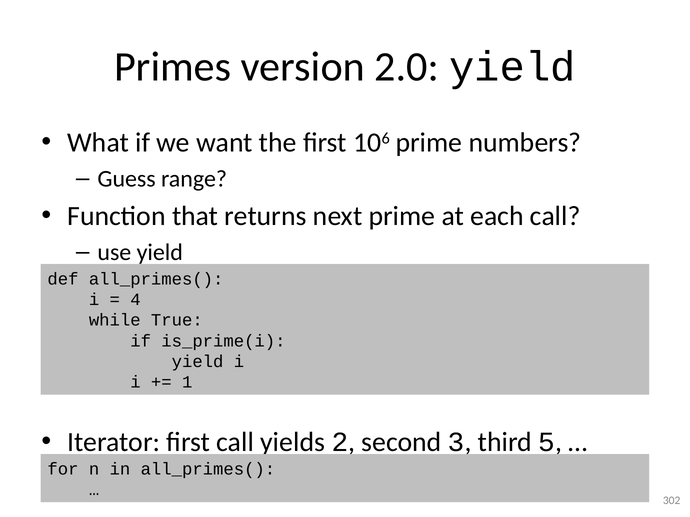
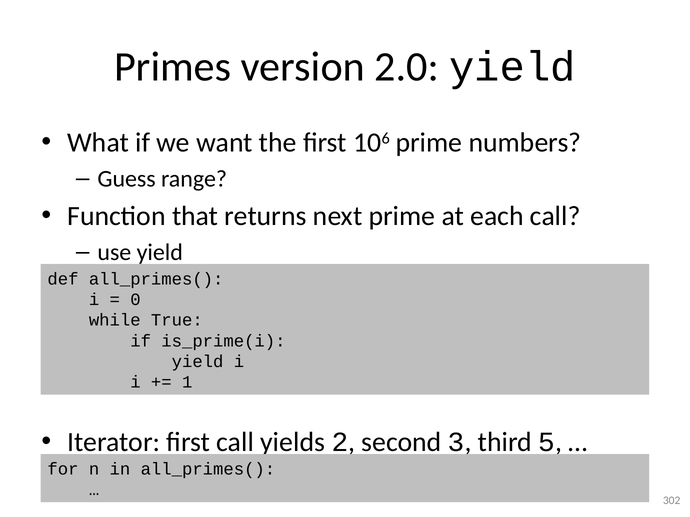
4: 4 -> 0 (135, 300)
